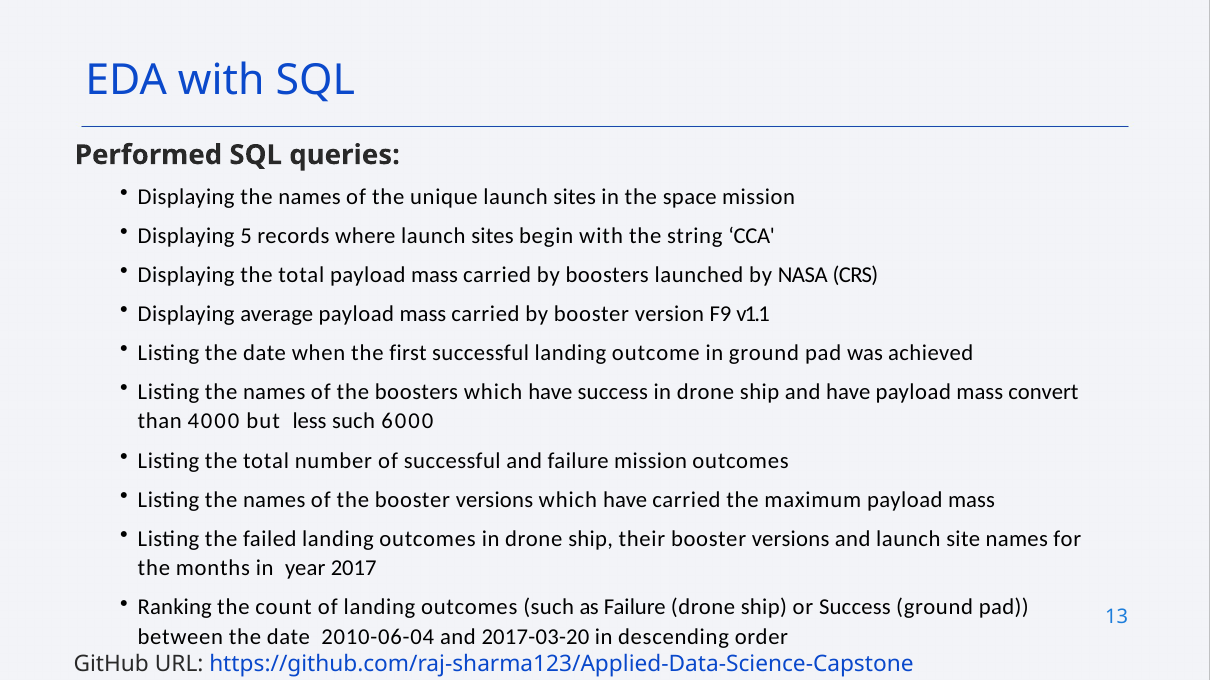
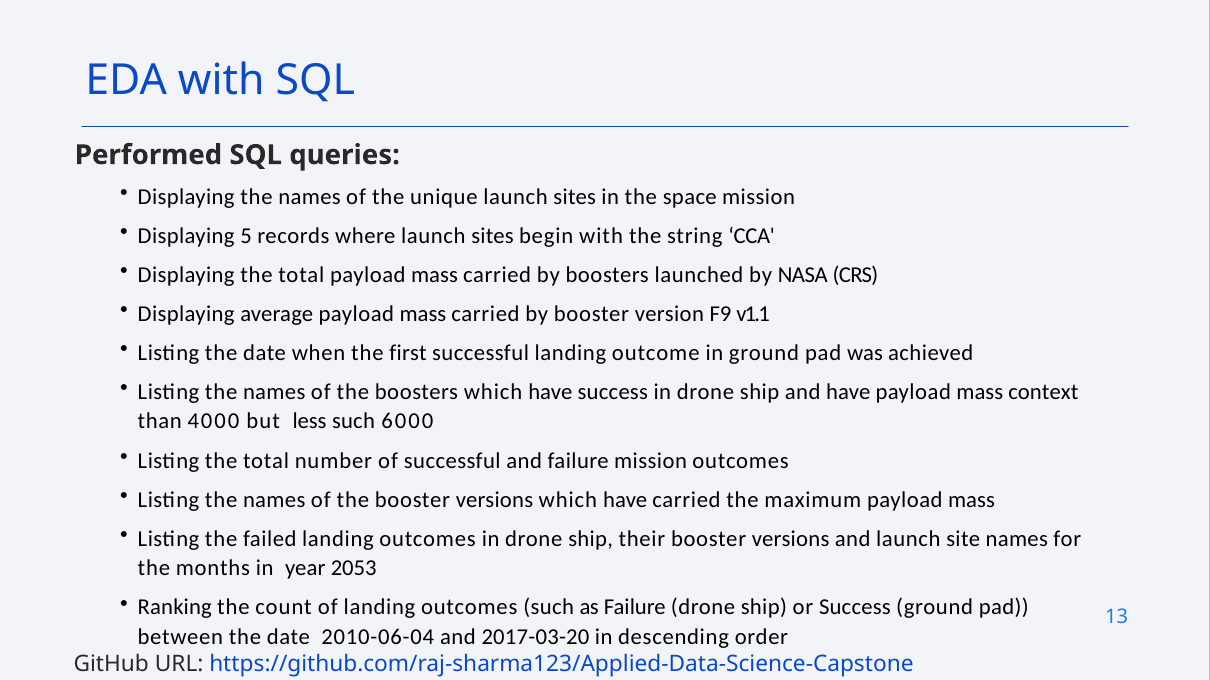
convert: convert -> context (1043, 392)
2017: 2017 -> 2053 (354, 569)
